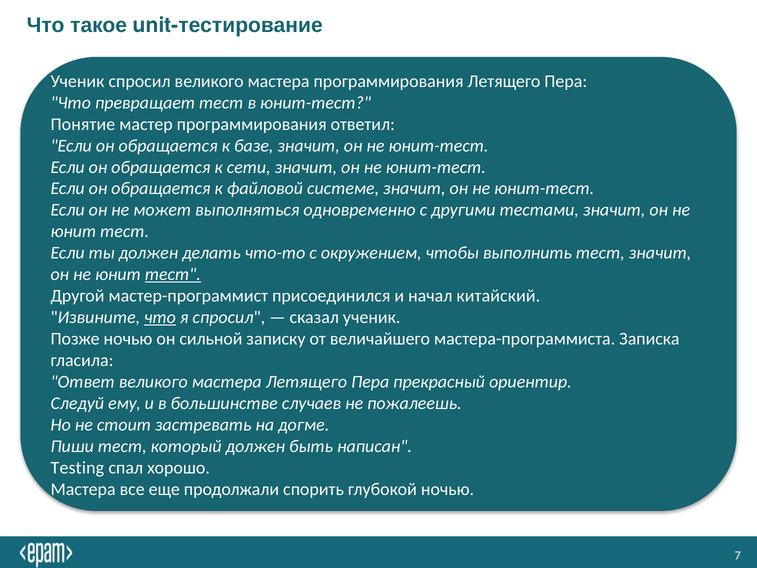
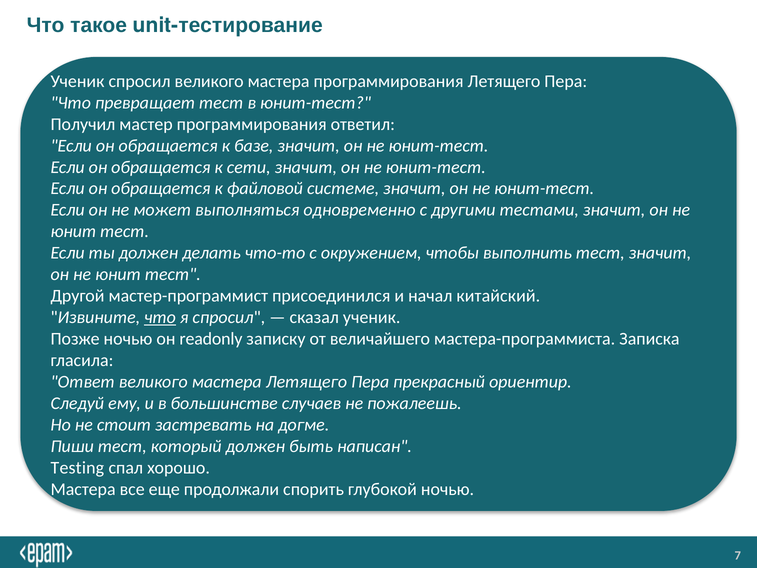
Понятие: Понятие -> Получил (83, 124)
тест underline: present -> none (173, 274)
сильной: сильной -> readonly (211, 339)
